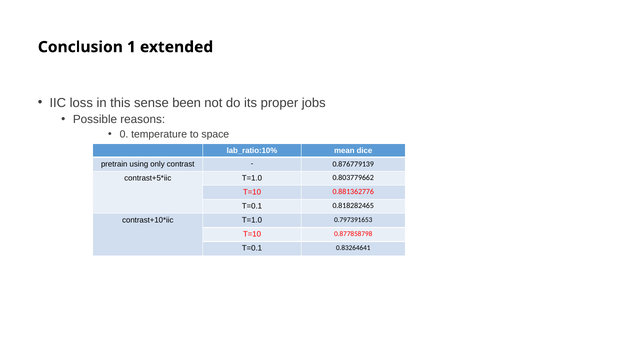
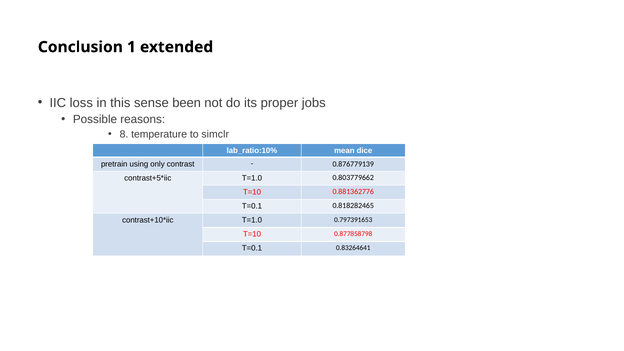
0: 0 -> 8 (124, 134)
space: space -> simclr (215, 134)
